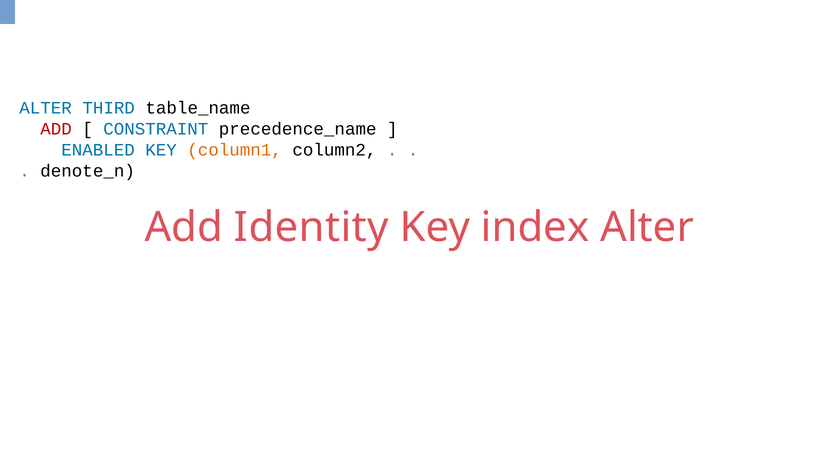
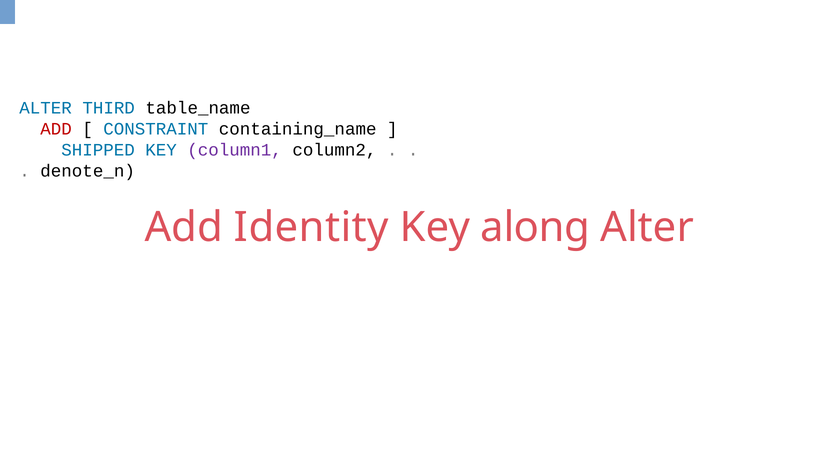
precedence_name: precedence_name -> containing_name (298, 129)
ENABLED: ENABLED -> SHIPPED (98, 150)
column1 colour: orange -> purple (235, 150)
index: index -> along (535, 228)
